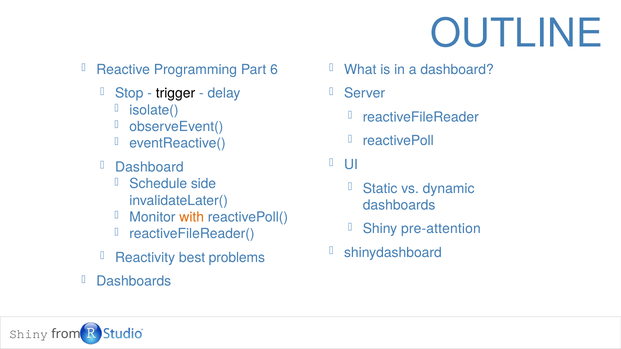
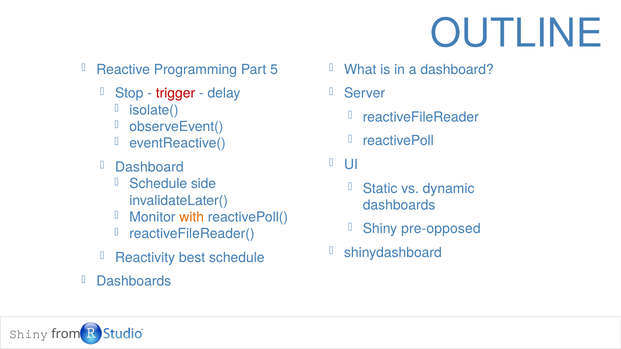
6: 6 -> 5 (274, 70)
trigger colour: black -> red (175, 93)
pre-attention: pre-attention -> pre-opposed (441, 229)
best problems: problems -> schedule (237, 258)
